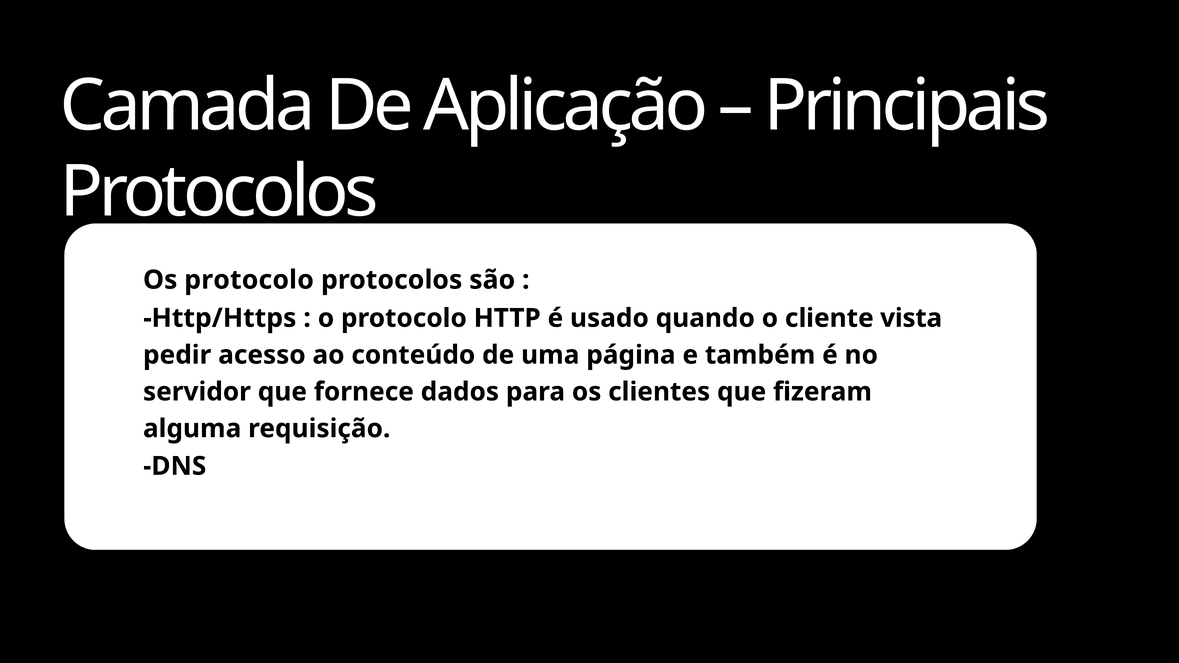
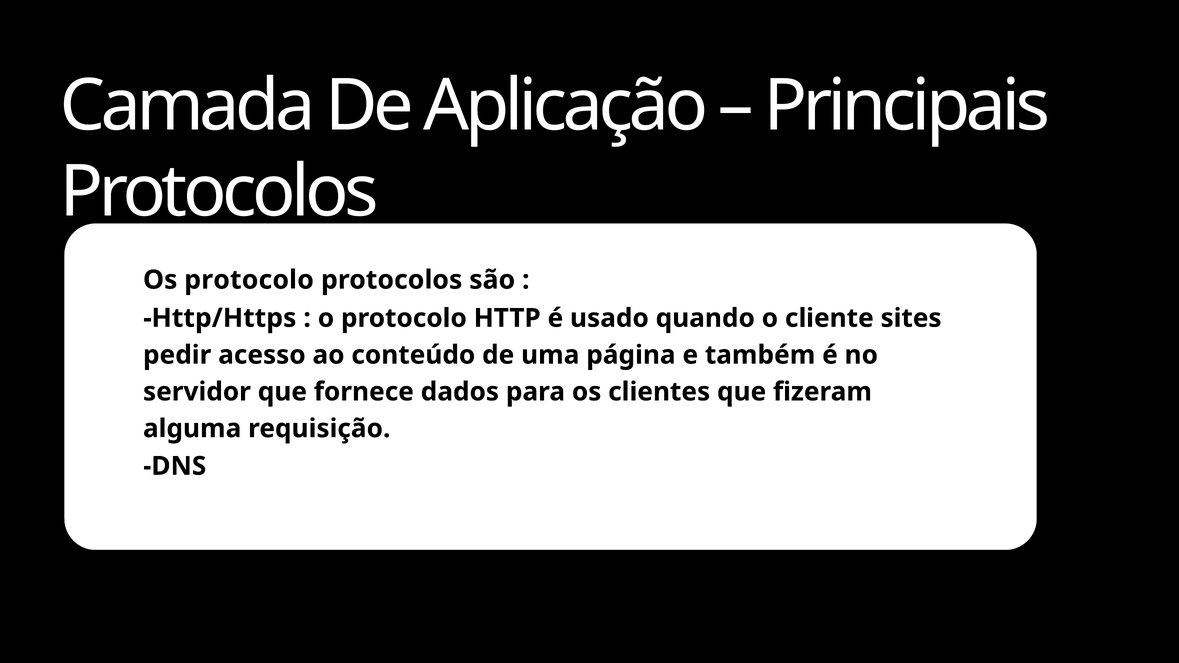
vista: vista -> sites (911, 318)
